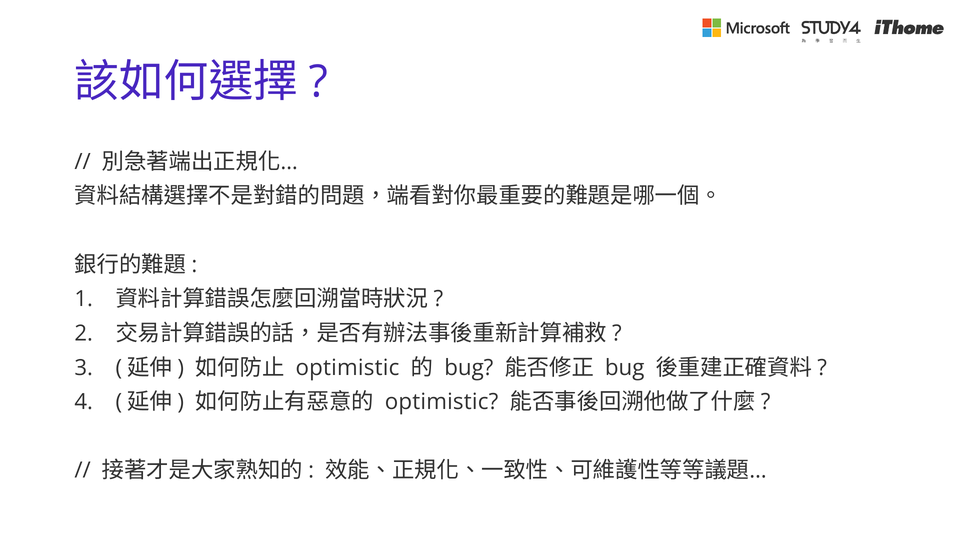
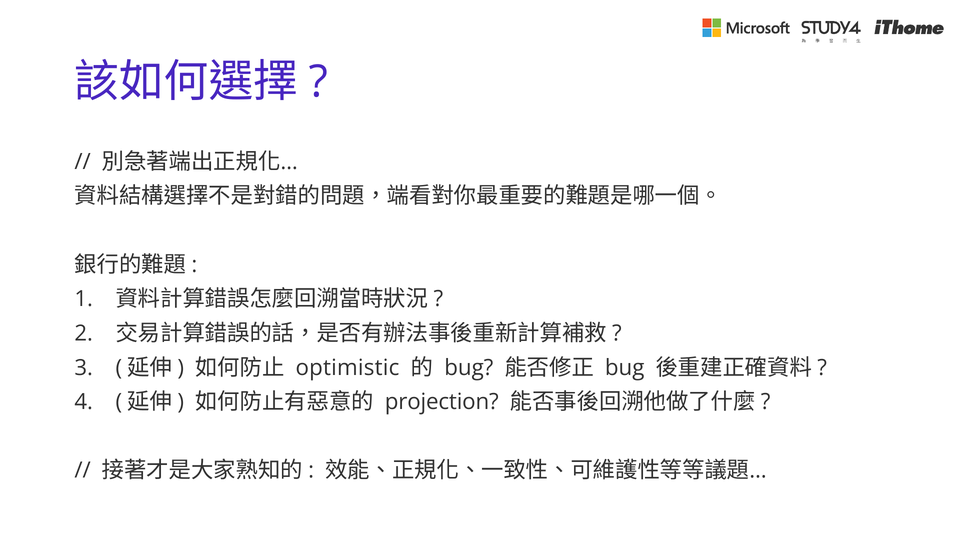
optimistic: optimistic -> projection (442, 402)
